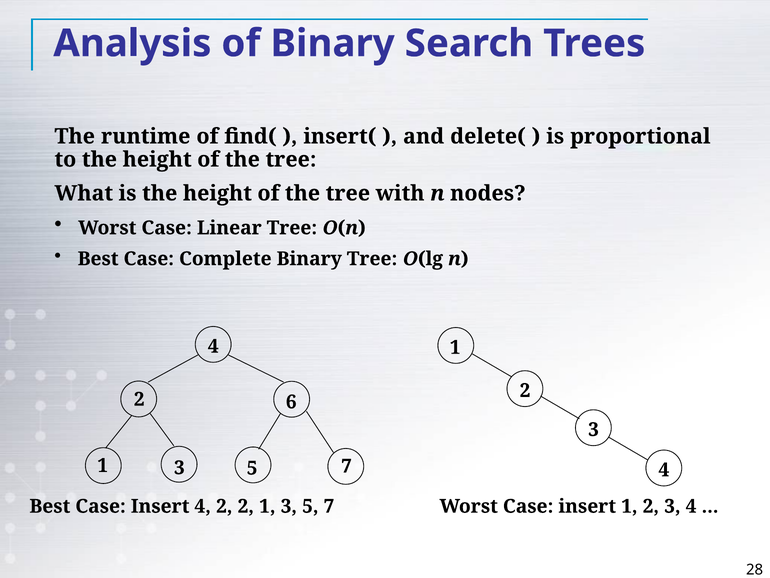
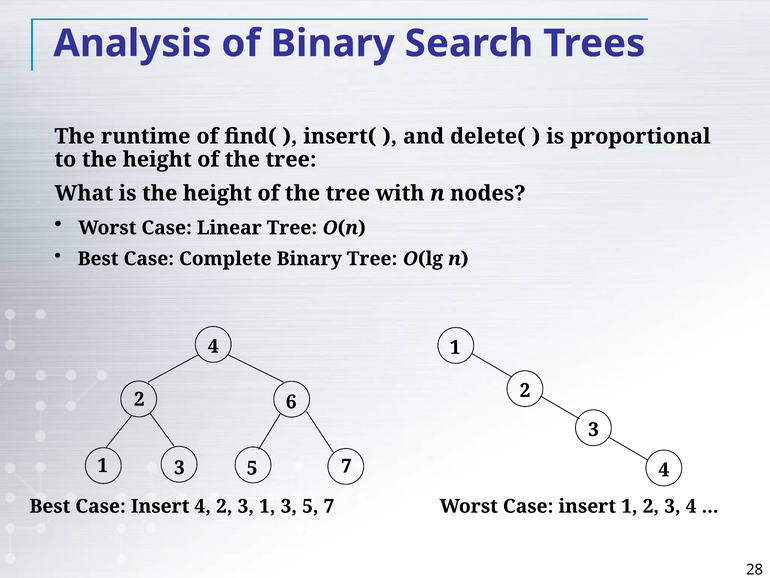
4 2 2: 2 -> 3 (246, 506)
